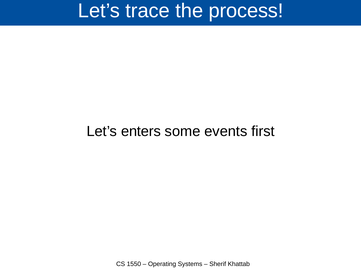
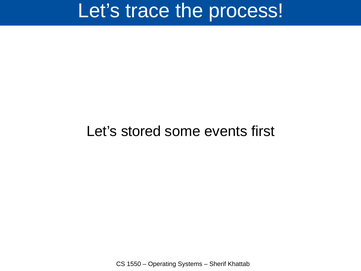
enters: enters -> stored (141, 131)
